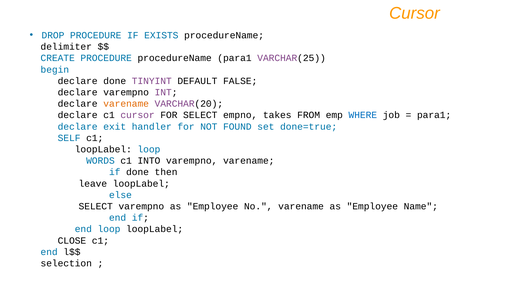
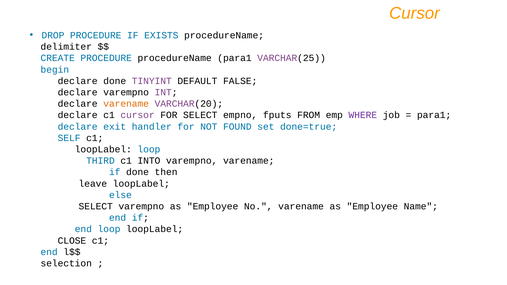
takes: takes -> fputs (277, 115)
WHERE colour: blue -> purple (363, 115)
WORDS: WORDS -> THIRD (100, 161)
